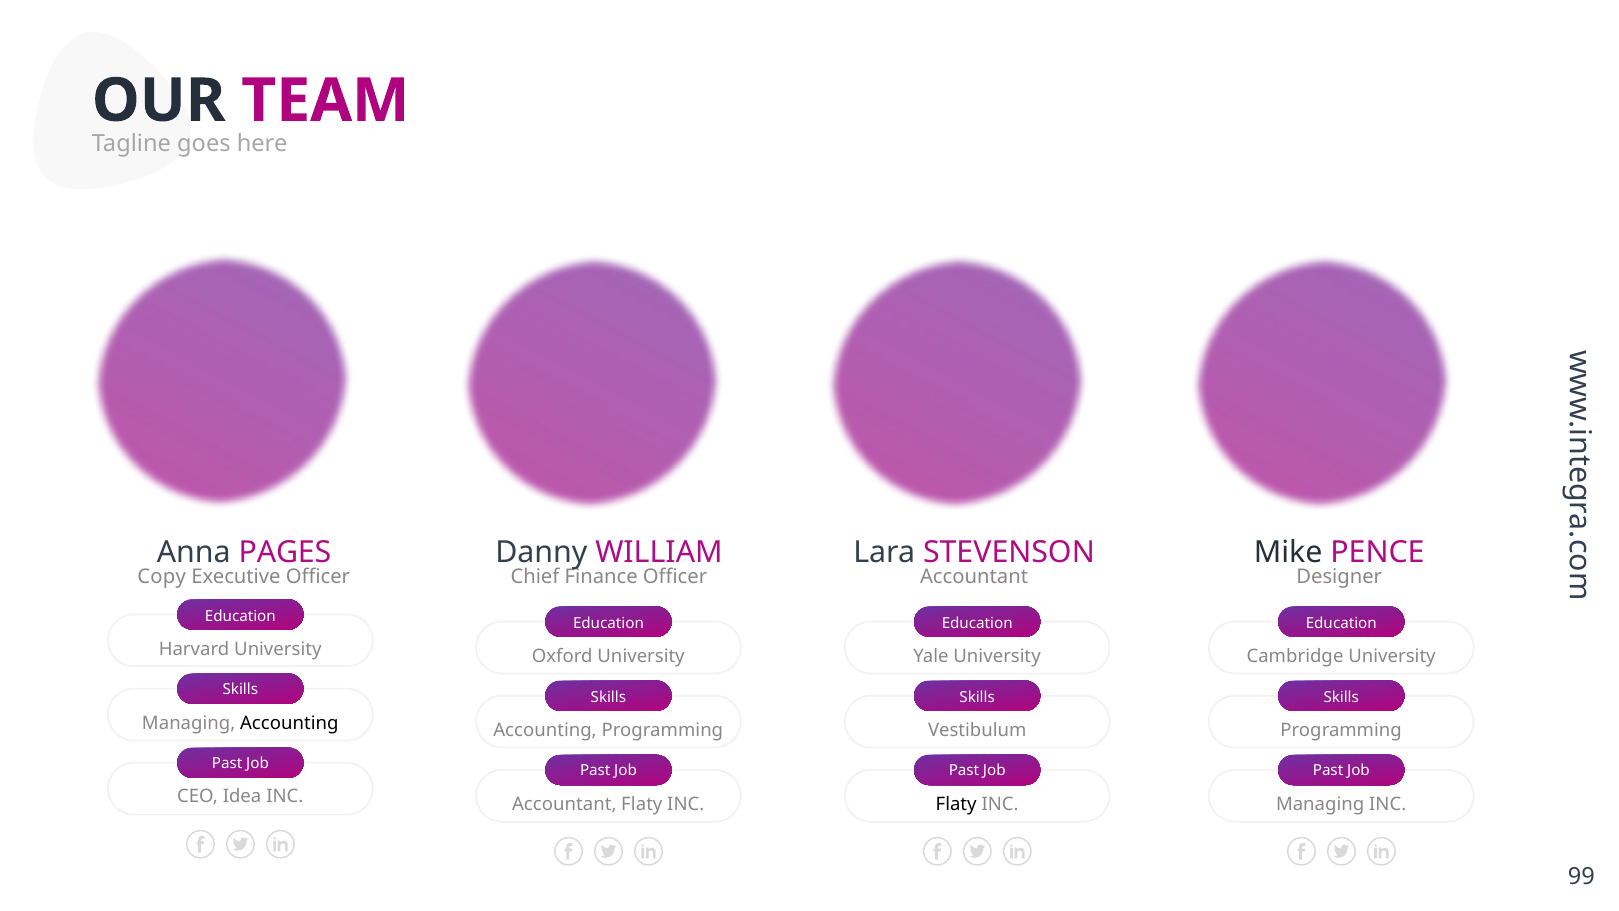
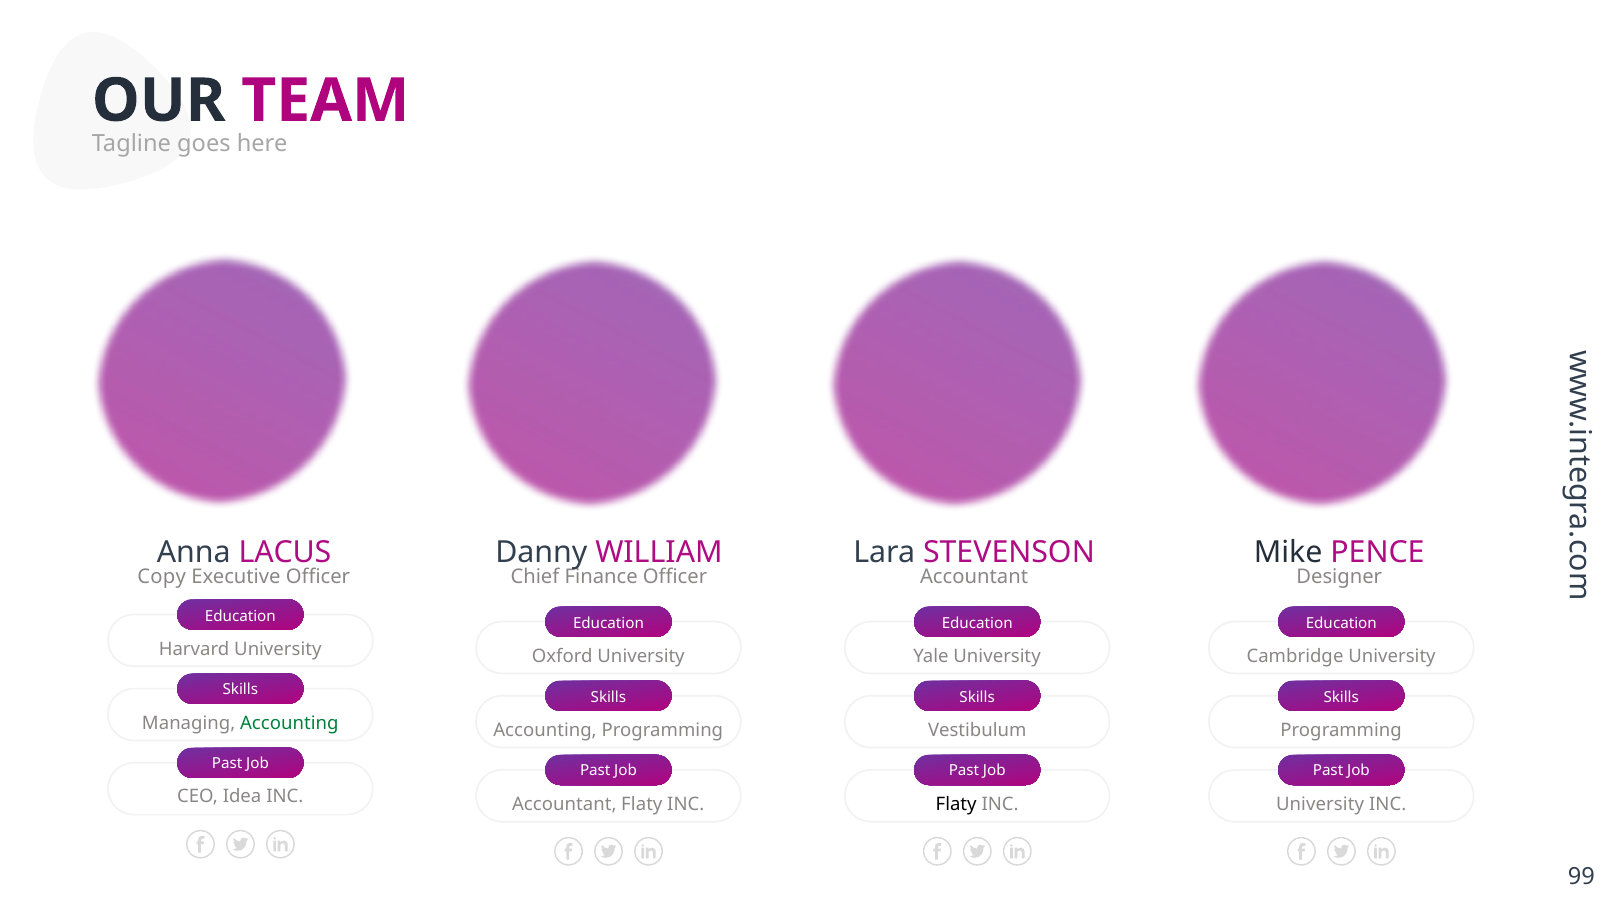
PAGES: PAGES -> LACUS (285, 552)
Accounting colour: black -> green (289, 723)
Managing: Managing -> University (1320, 804)
